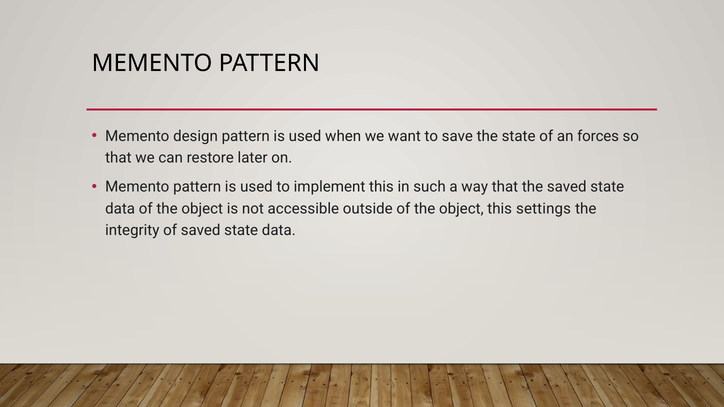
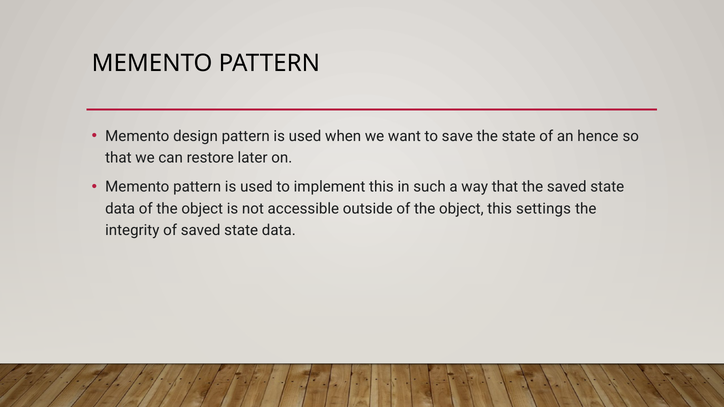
forces: forces -> hence (598, 136)
